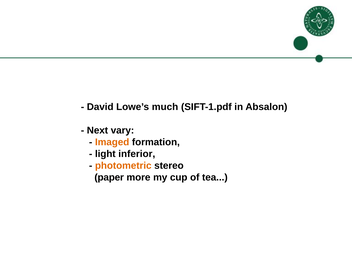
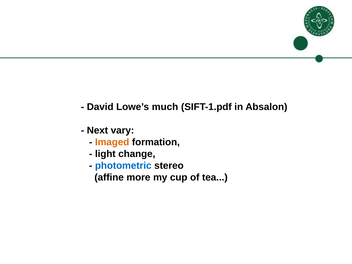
inferior: inferior -> change (137, 154)
photometric colour: orange -> blue (123, 166)
paper: paper -> affine (109, 177)
